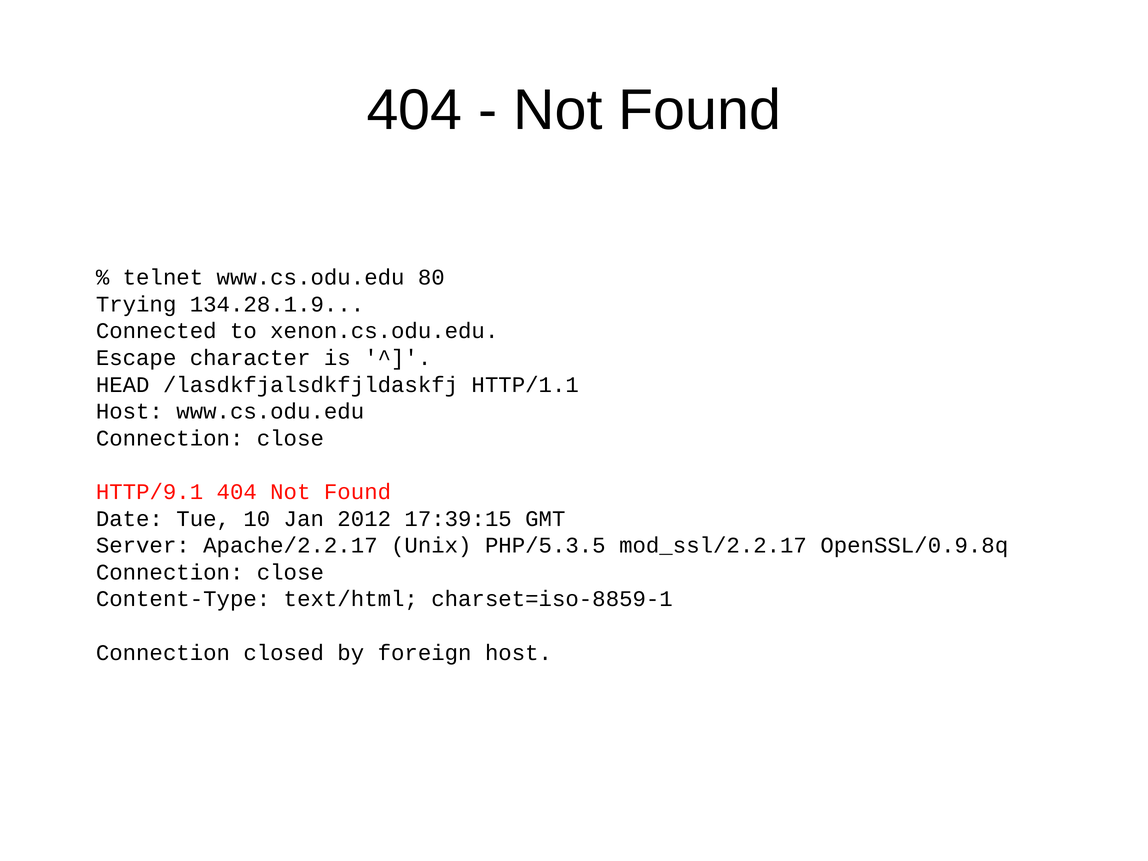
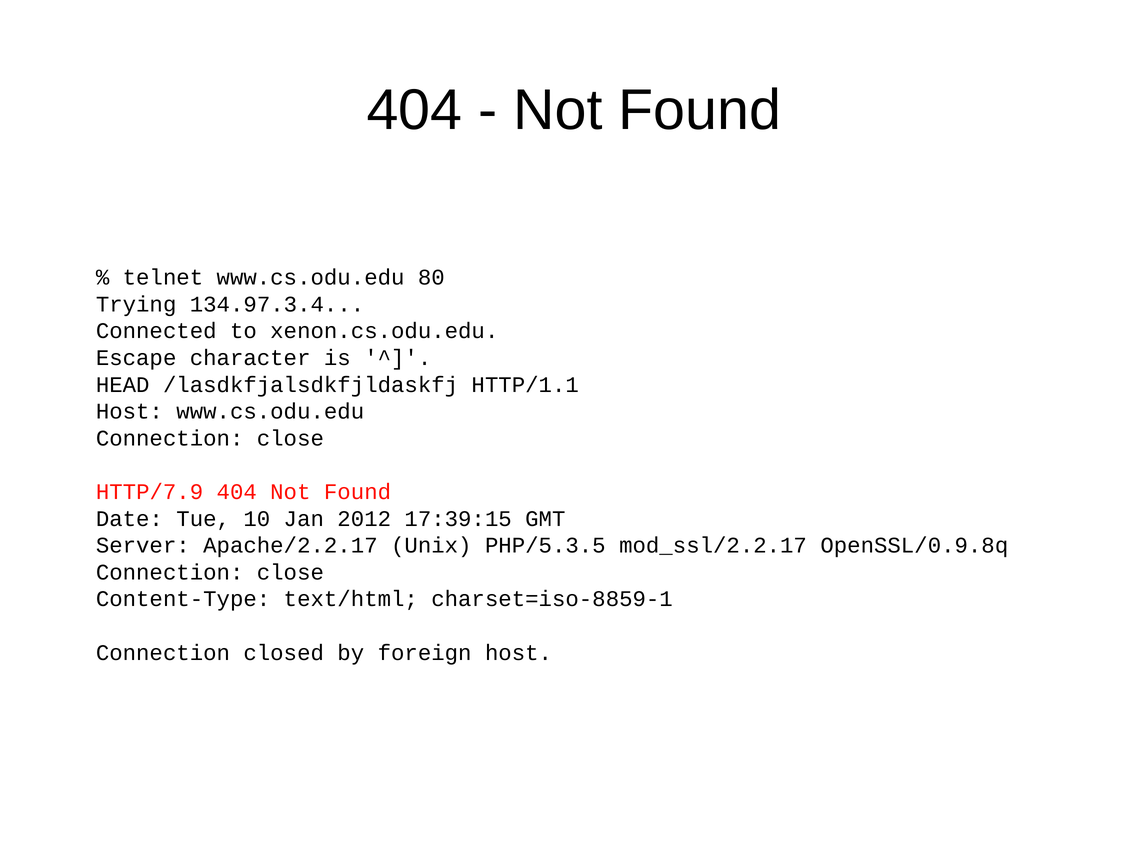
134.28.1.9: 134.28.1.9 -> 134.97.3.4 (277, 304)
HTTP/9.1: HTTP/9.1 -> HTTP/7.9 (150, 492)
